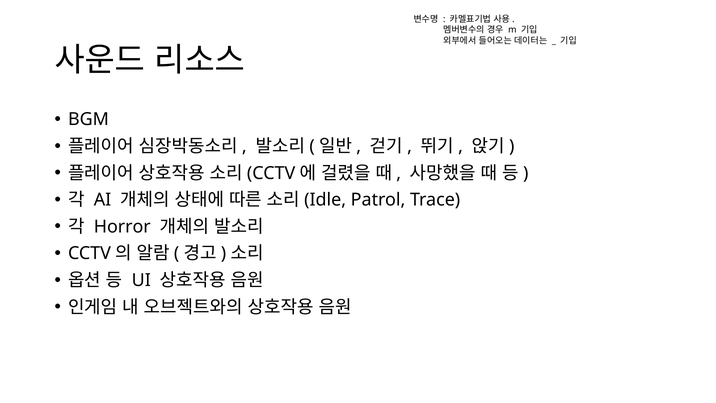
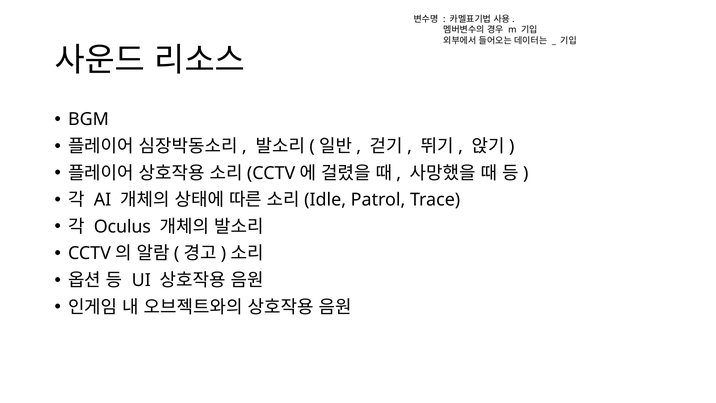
Horror: Horror -> Oculus (122, 227)
